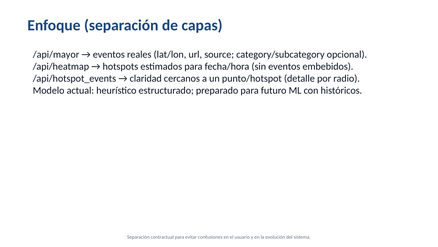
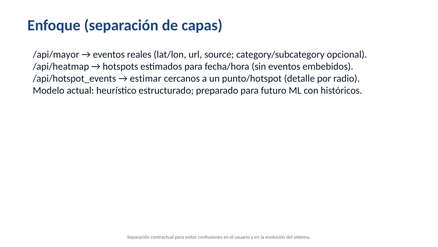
claridad: claridad -> estimar (146, 78)
